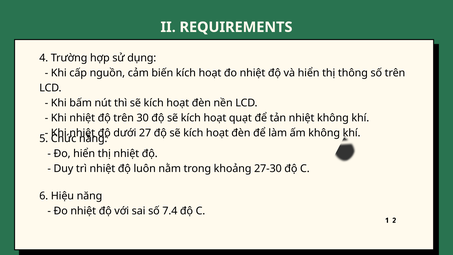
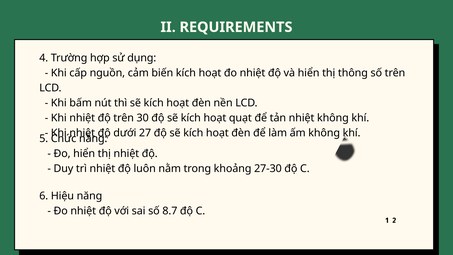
7.4: 7.4 -> 8.7 (170, 211)
